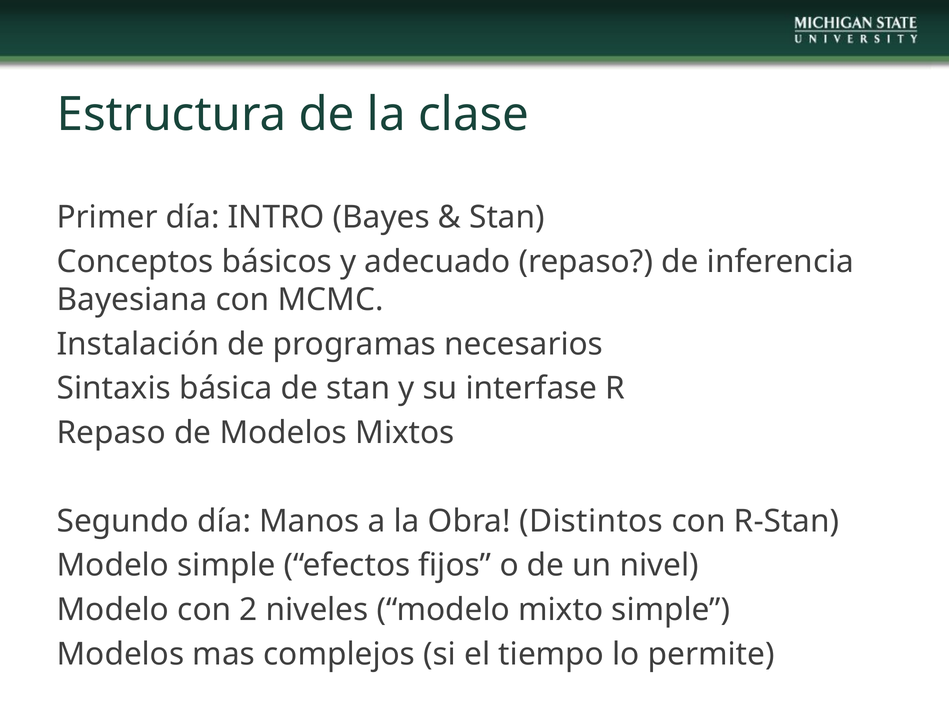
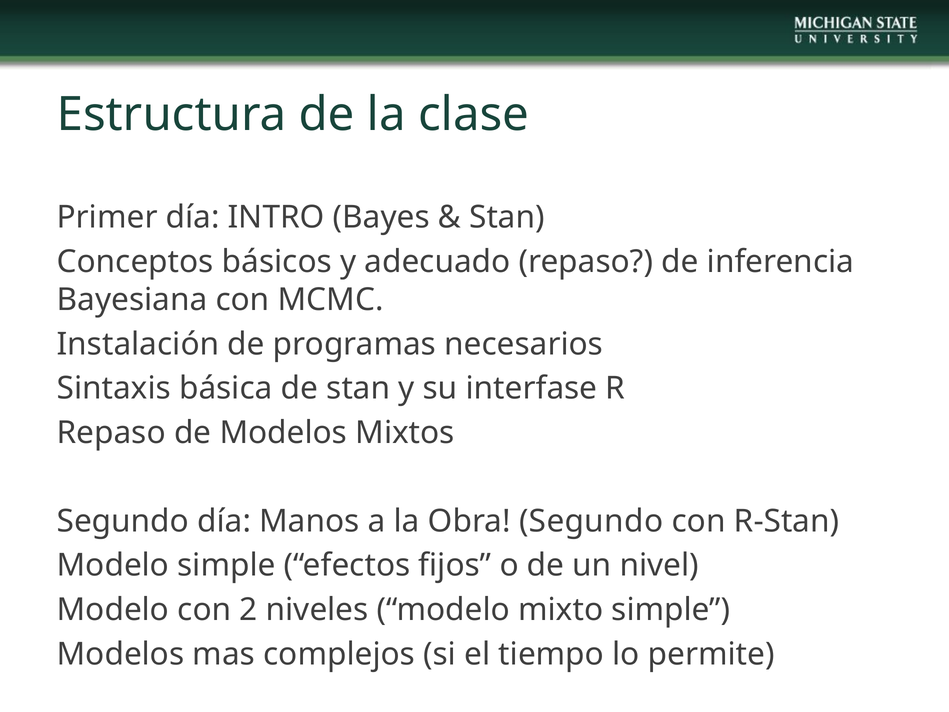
Obra Distintos: Distintos -> Segundo (591, 521)
